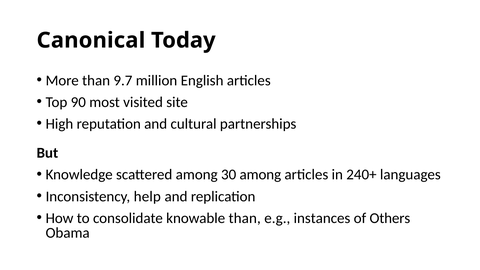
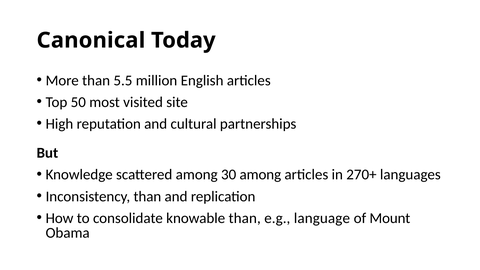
9.7: 9.7 -> 5.5 (123, 80)
90: 90 -> 50 (78, 102)
240+: 240+ -> 270+ (361, 175)
Inconsistency help: help -> than (147, 196)
instances: instances -> language (322, 218)
Others: Others -> Mount (390, 218)
